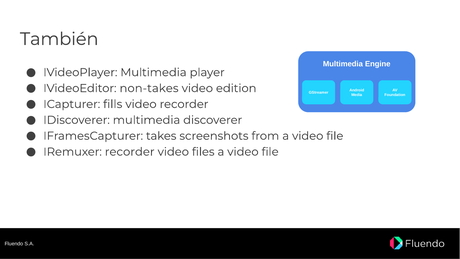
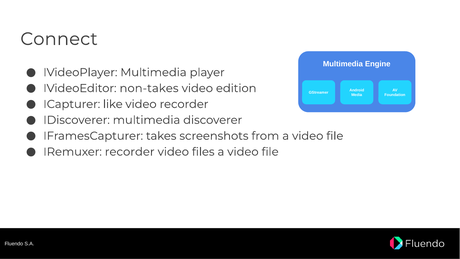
También: También -> Connect (59, 39)
fills: fills -> like (113, 104)
